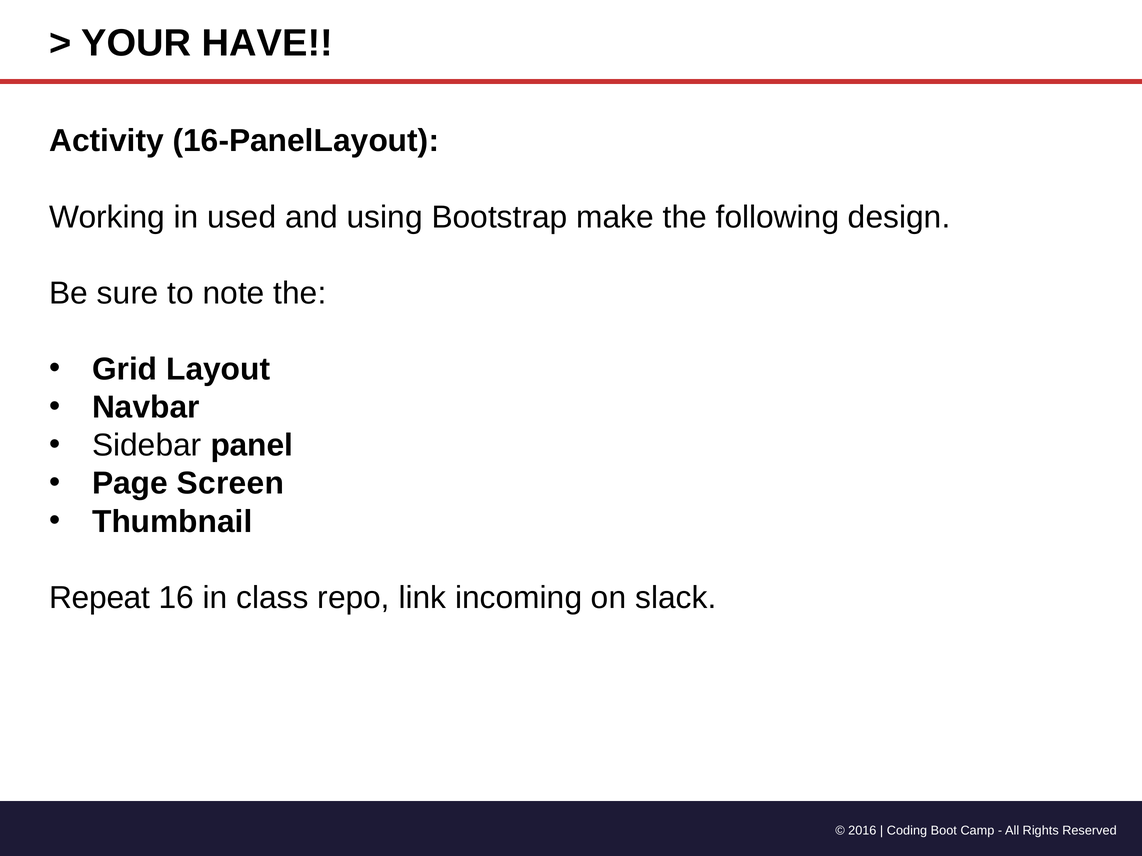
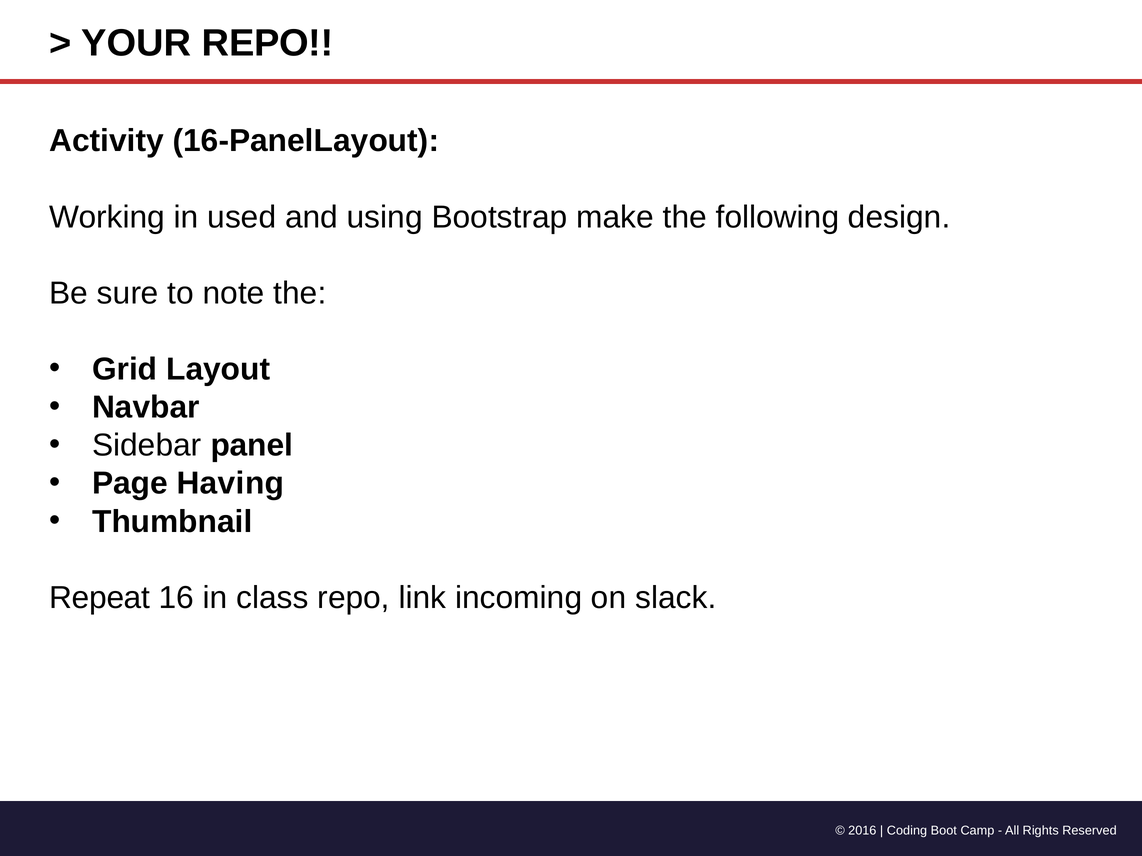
YOUR HAVE: HAVE -> REPO (268, 43)
Screen: Screen -> Having (230, 484)
